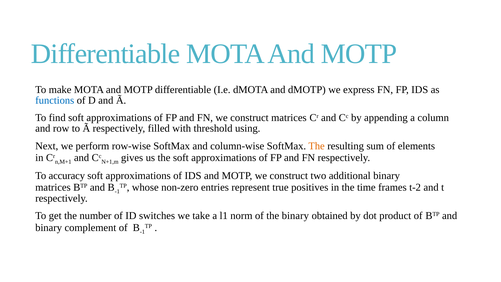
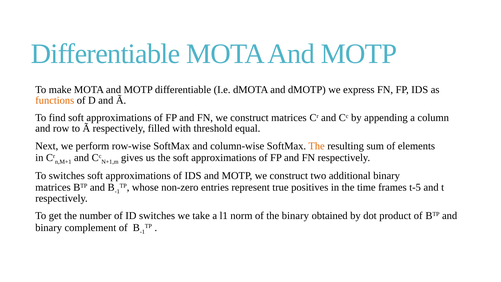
functions colour: blue -> orange (55, 100)
using: using -> equal (248, 128)
To accuracy: accuracy -> switches (67, 175)
t-2: t-2 -> t-5 (415, 187)
